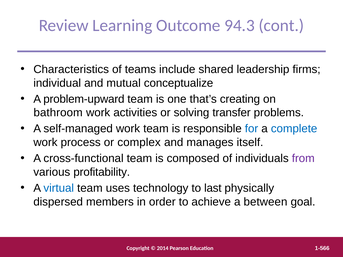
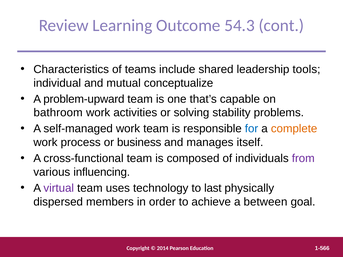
94.3: 94.3 -> 54.3 (240, 25)
firms: firms -> tools (306, 69)
creating: creating -> capable (240, 99)
transfer: transfer -> stability (232, 113)
complete colour: blue -> orange (294, 129)
complex: complex -> business (139, 143)
profitability: profitability -> influencing (102, 172)
virtual colour: blue -> purple (59, 188)
